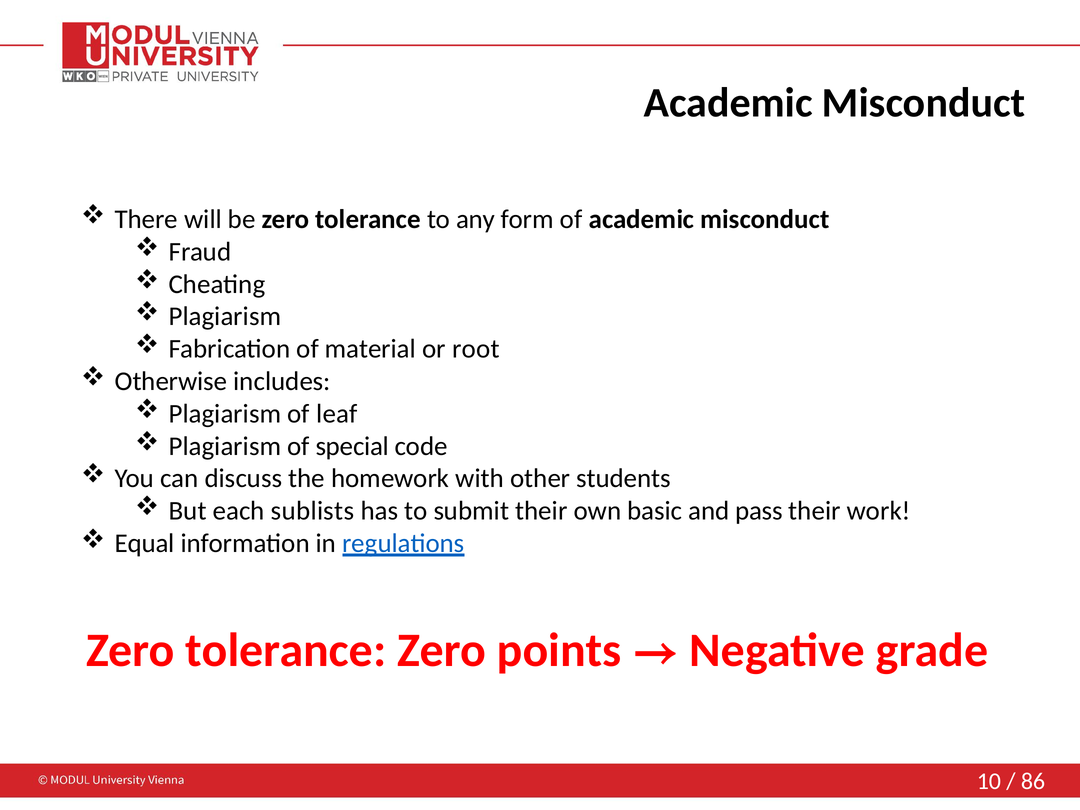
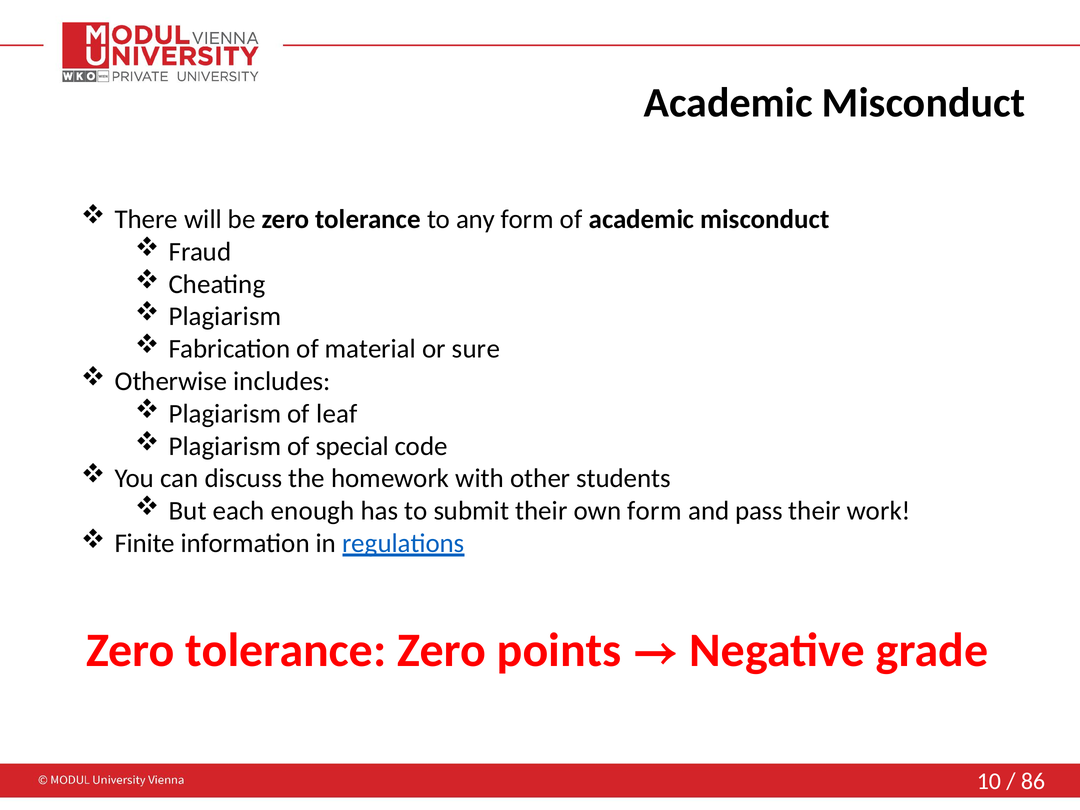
root: root -> sure (476, 349)
sublists: sublists -> enough (313, 511)
own basic: basic -> form (654, 511)
Equal: Equal -> Finite (145, 543)
